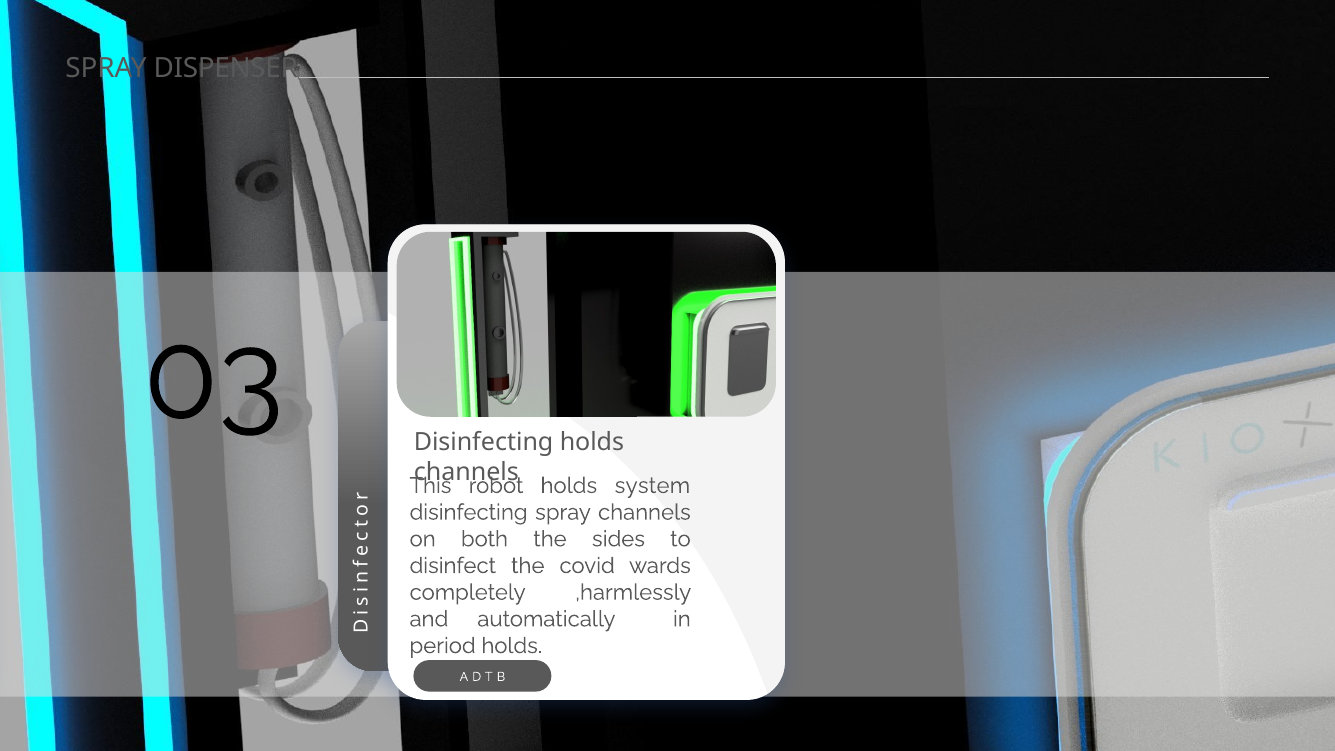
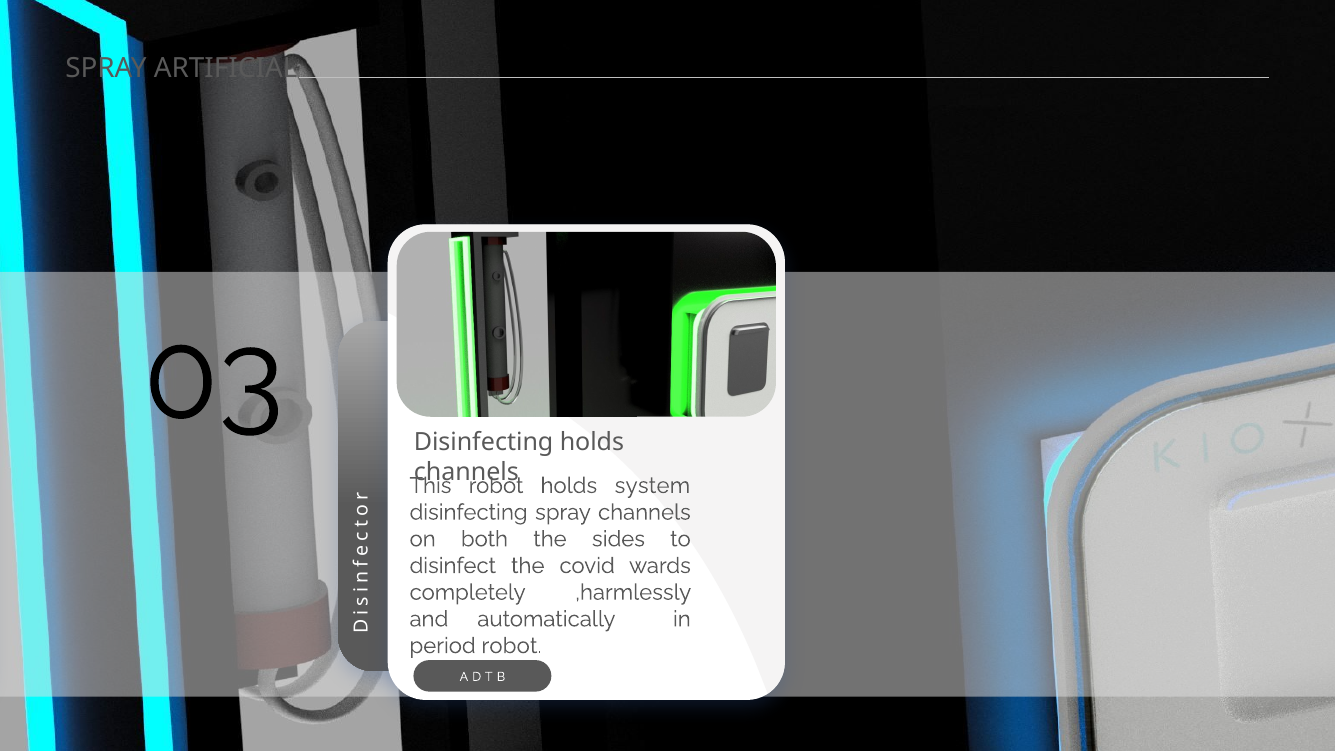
DISPENSER: DISPENSER -> ARTIFICIAL (226, 68)
period holds: holds -> robot (512, 646)
